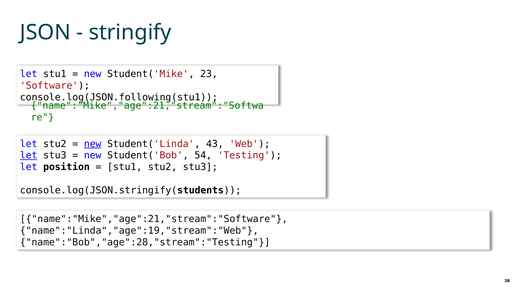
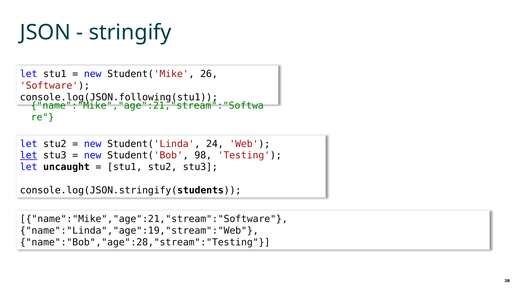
23: 23 -> 26 (209, 74)
new underline: present -> none (93, 144)
43: 43 -> 24 (215, 144)
54: 54 -> 98 (203, 156)
position: position -> uncaught (66, 167)
